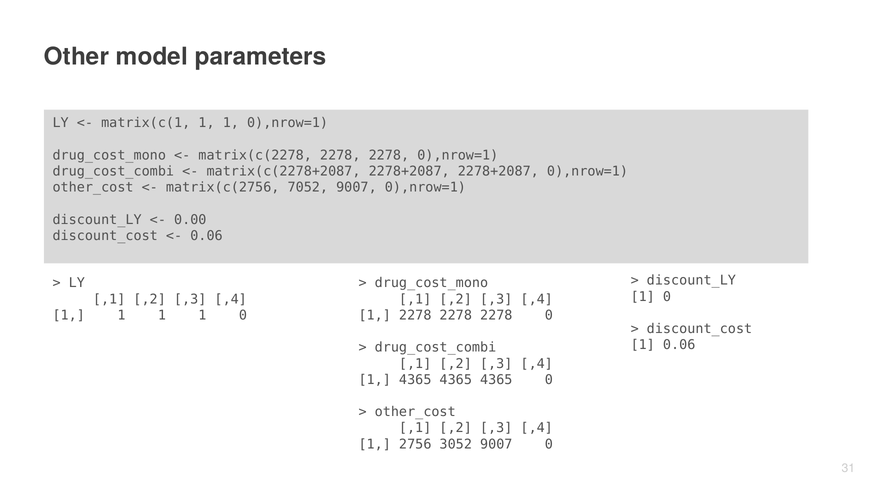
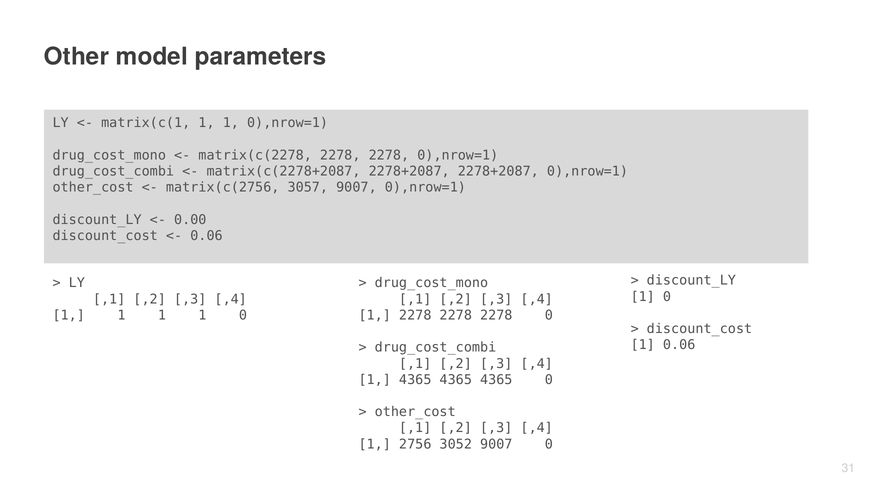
7052: 7052 -> 3057 (308, 188)
